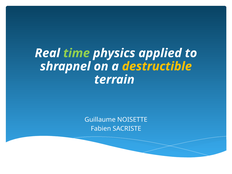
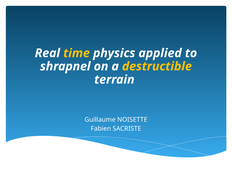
time colour: light green -> yellow (77, 53)
